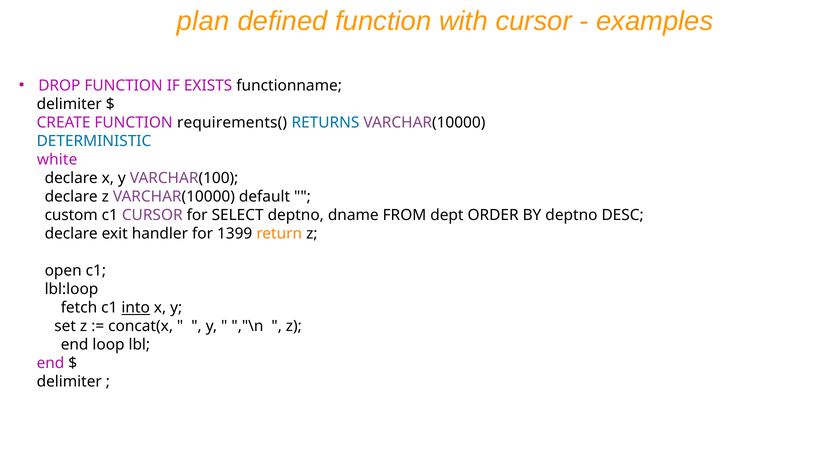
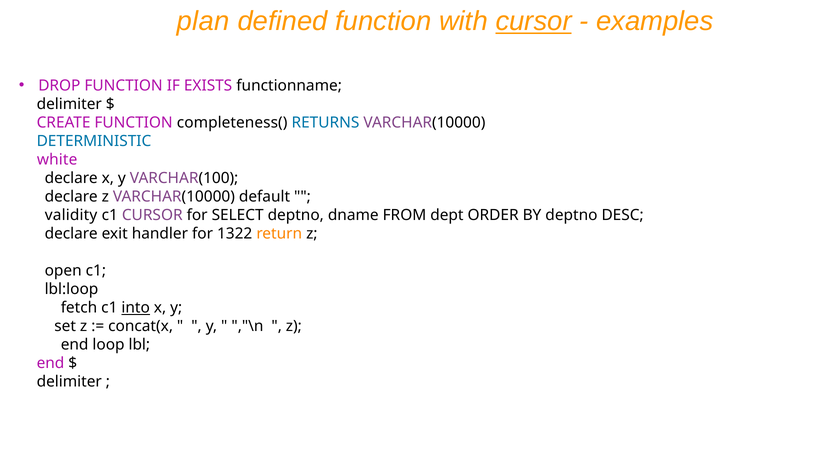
cursor underline: none -> present (534, 21)
requirements(: requirements( -> completeness( (232, 123)
custom: custom -> validity (71, 215)
1399: 1399 -> 1322 (235, 234)
